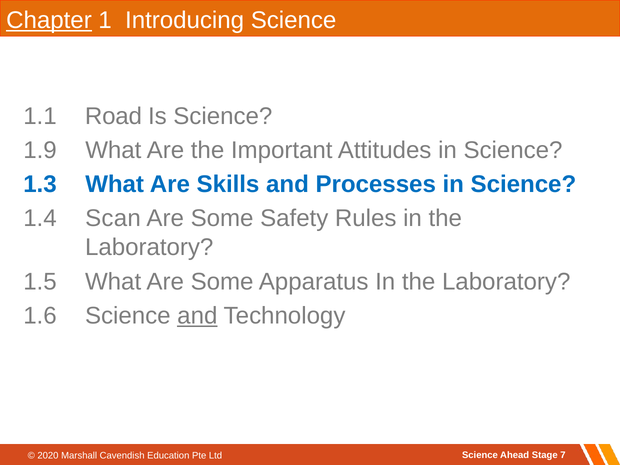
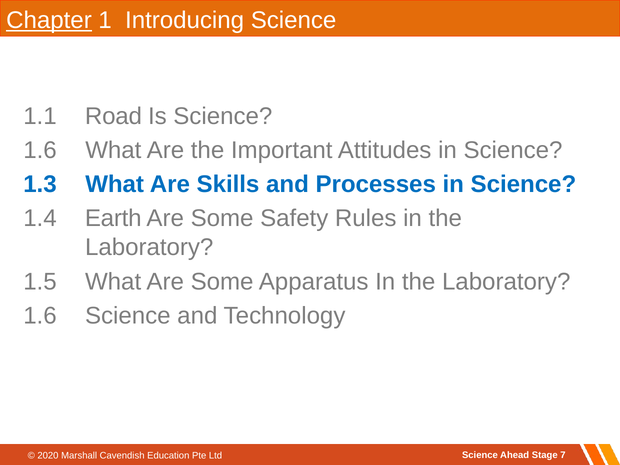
1.9: 1.9 -> 1.6 (40, 150)
Scan: Scan -> Earth (113, 219)
and underline: present -> none (197, 316)
